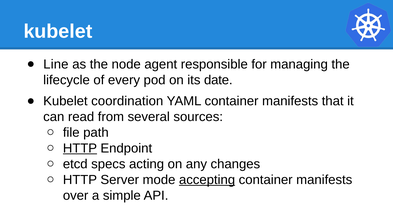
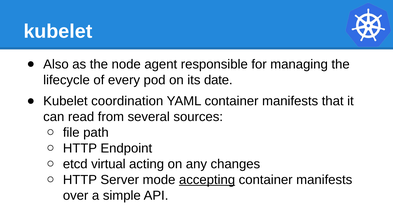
Line: Line -> Also (56, 64)
HTTP underline: present -> none (80, 148)
specs: specs -> virtual (108, 164)
